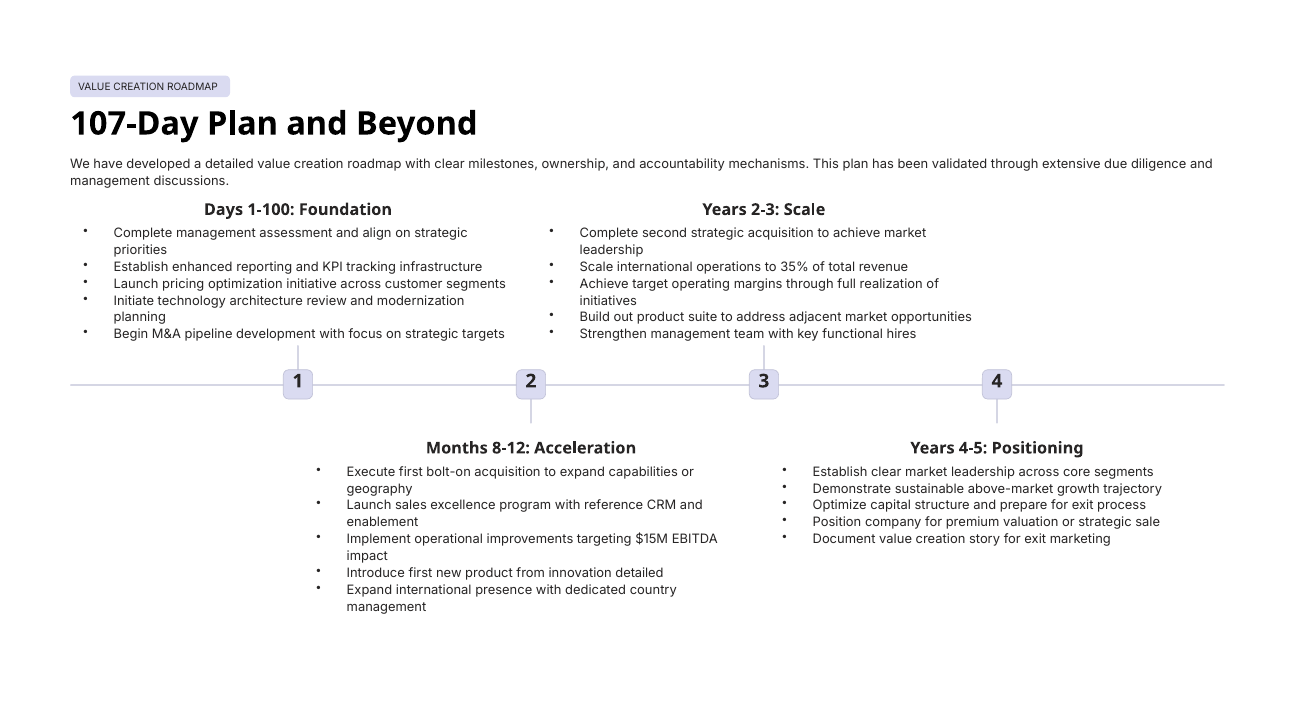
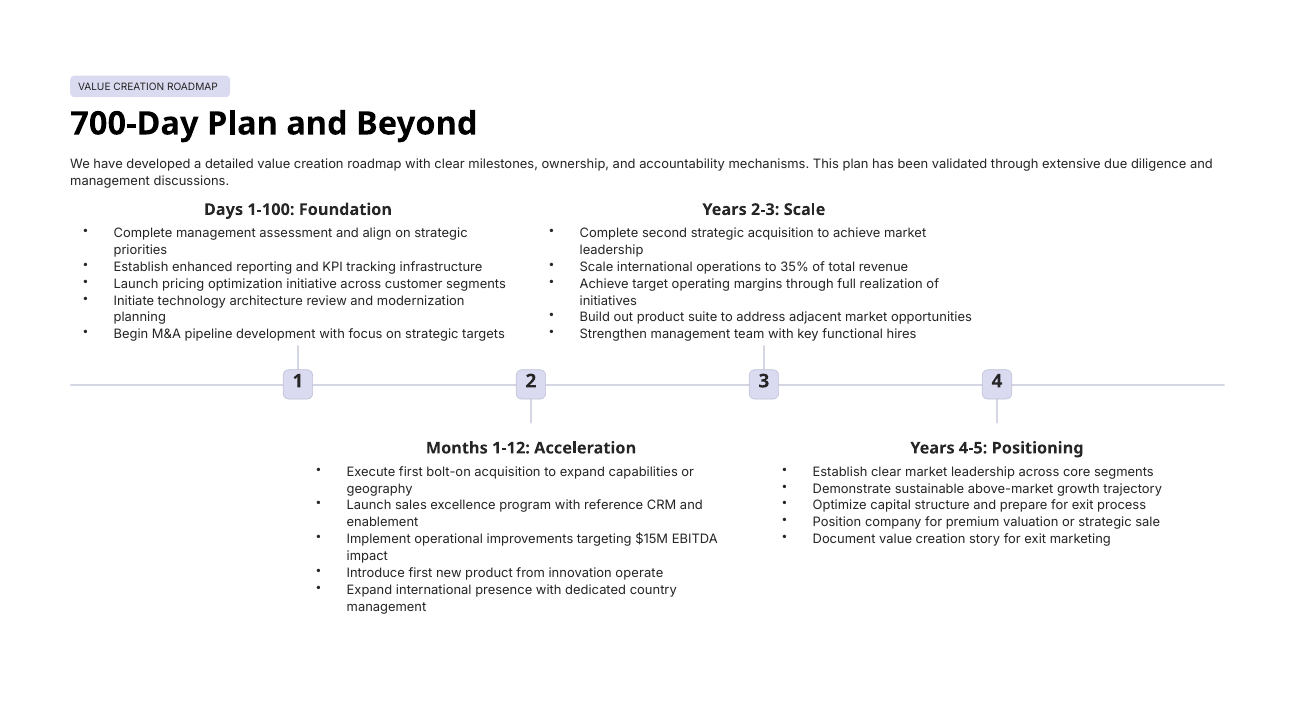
107-Day: 107-Day -> 700-Day (134, 124)
8-12: 8-12 -> 1-12 (511, 448)
innovation detailed: detailed -> operate (639, 573)
